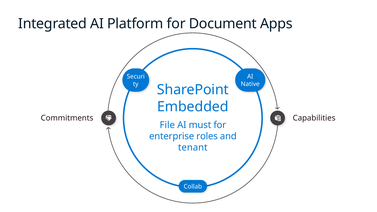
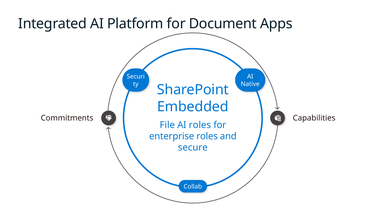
AI must: must -> roles (200, 125)
tenant: tenant -> secure (193, 148)
